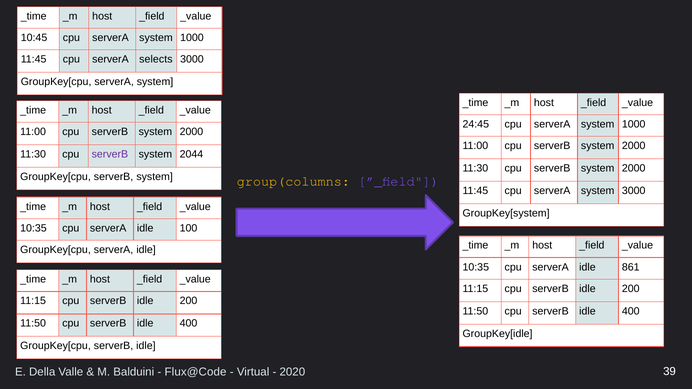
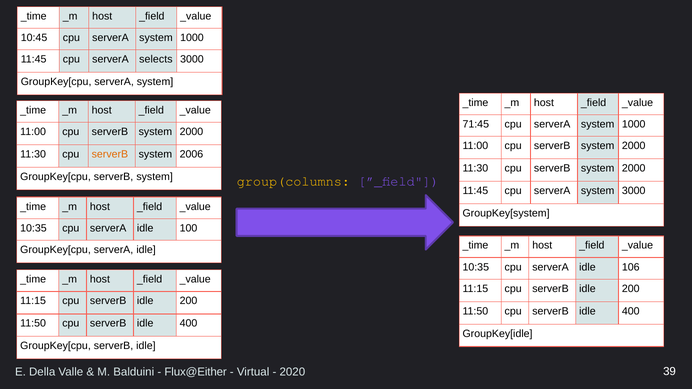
24:45: 24:45 -> 71:45 (476, 124)
serverB colour: purple -> orange (110, 155)
2044: 2044 -> 2006 (191, 155)
861: 861 -> 106 (631, 267)
Flux@Code: Flux@Code -> Flux@Either (196, 372)
